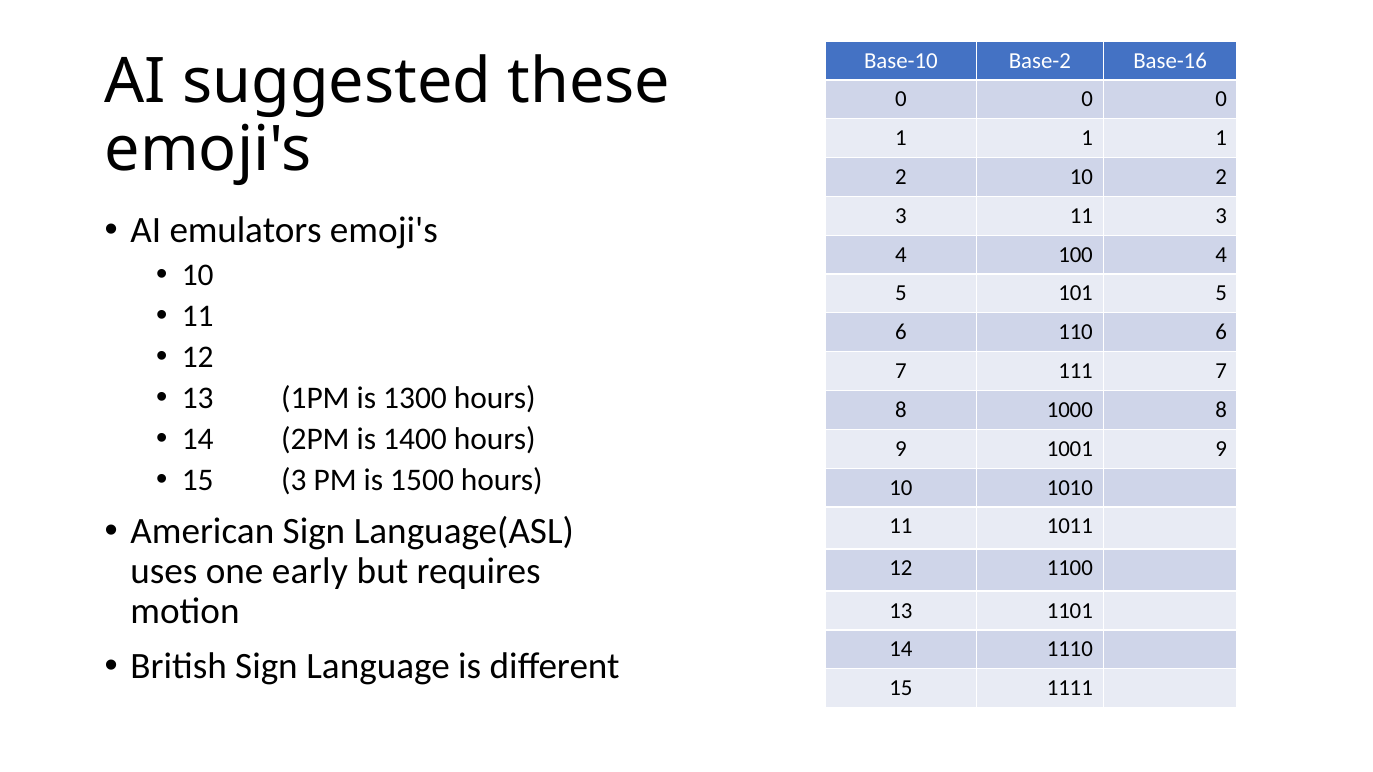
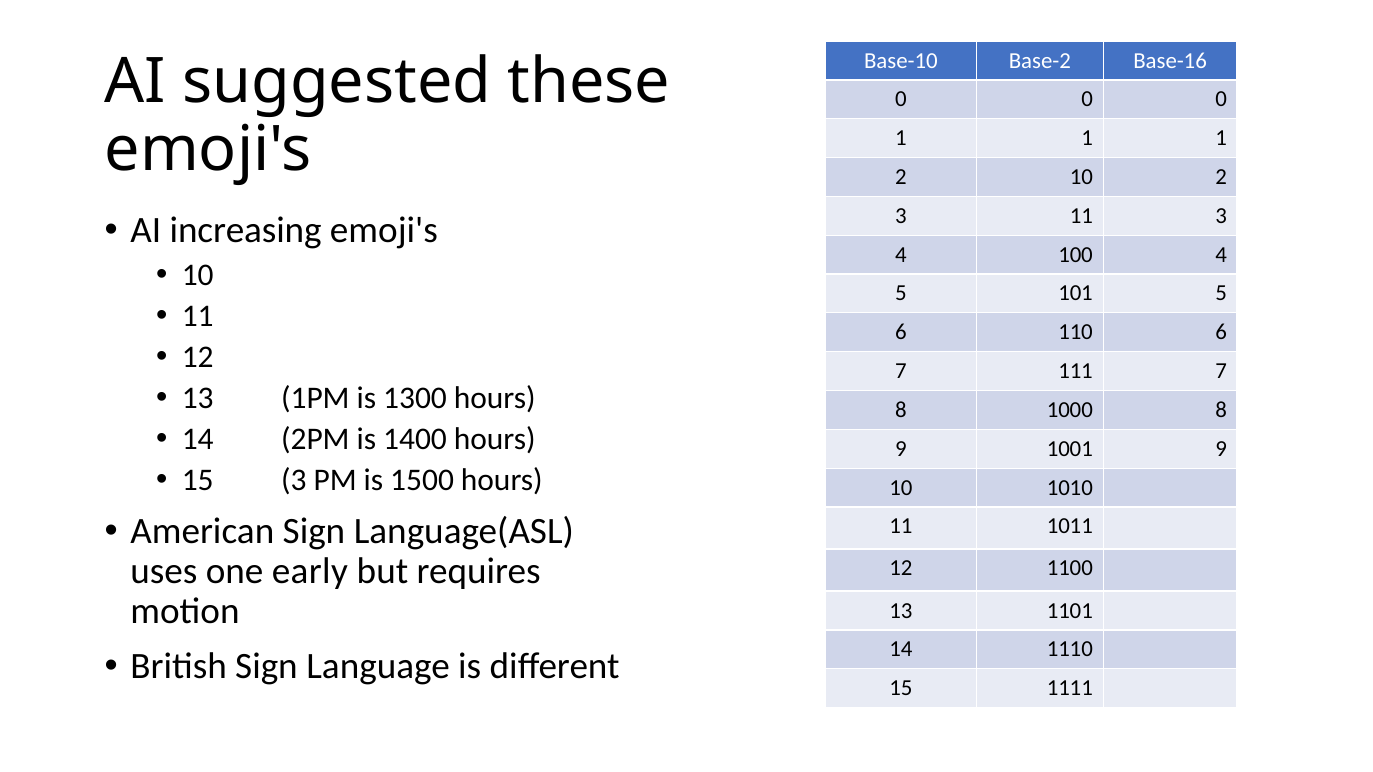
emulators: emulators -> increasing (246, 231)
